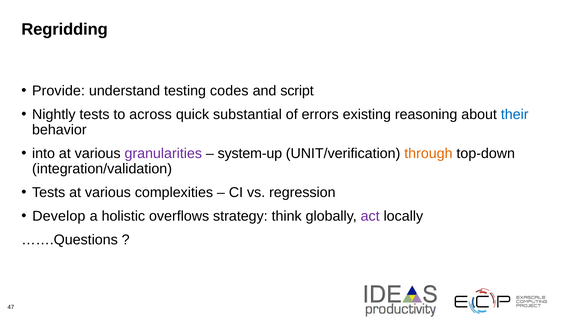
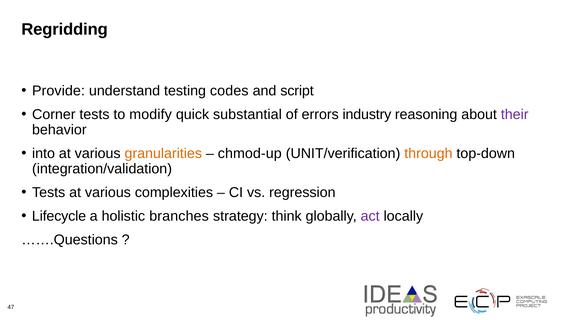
Nightly: Nightly -> Corner (54, 115)
across: across -> modify (151, 115)
existing: existing -> industry (367, 115)
their colour: blue -> purple (515, 115)
granularities colour: purple -> orange (163, 154)
system-up: system-up -> chmod-up (250, 154)
Develop: Develop -> Lifecycle (59, 216)
overflows: overflows -> branches (179, 216)
